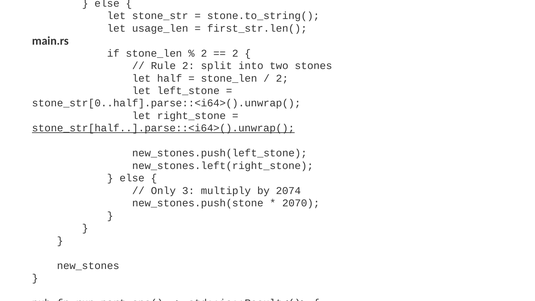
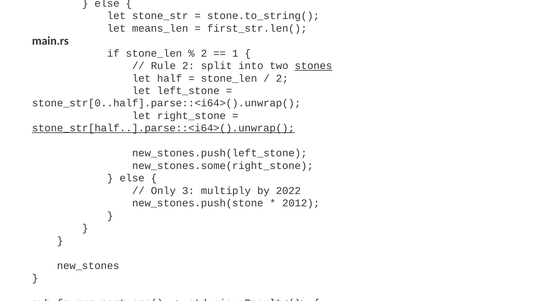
usage_len: usage_len -> means_len (160, 28)
2: 2 -> 1 (235, 53)
stones underline: none -> present (313, 66)
new_stones.left(right_stone: new_stones.left(right_stone -> new_stones.some(right_stone (223, 166)
2074: 2074 -> 2022 (288, 191)
2070: 2070 -> 2012 (301, 203)
